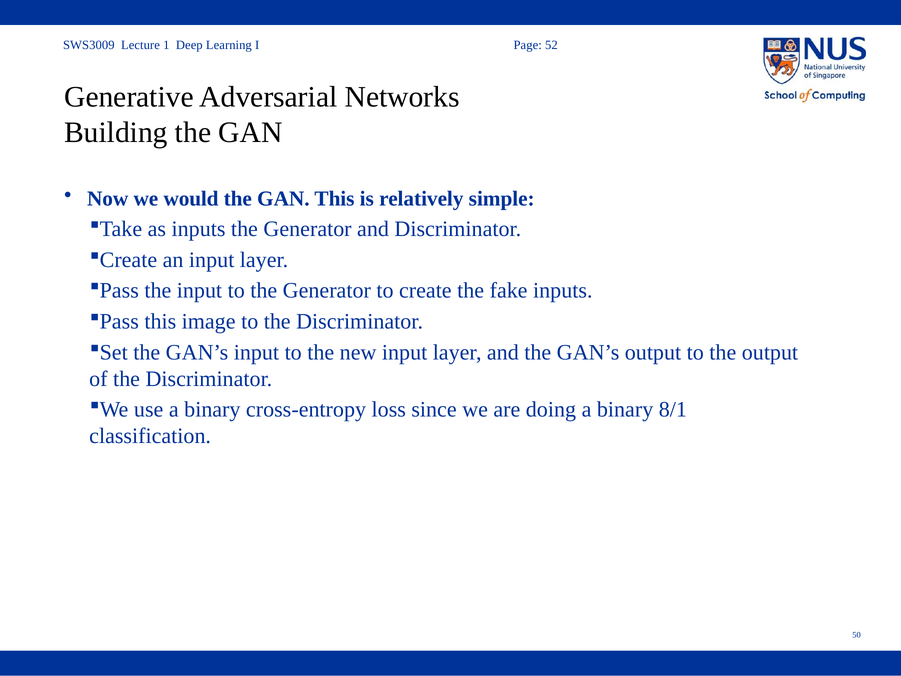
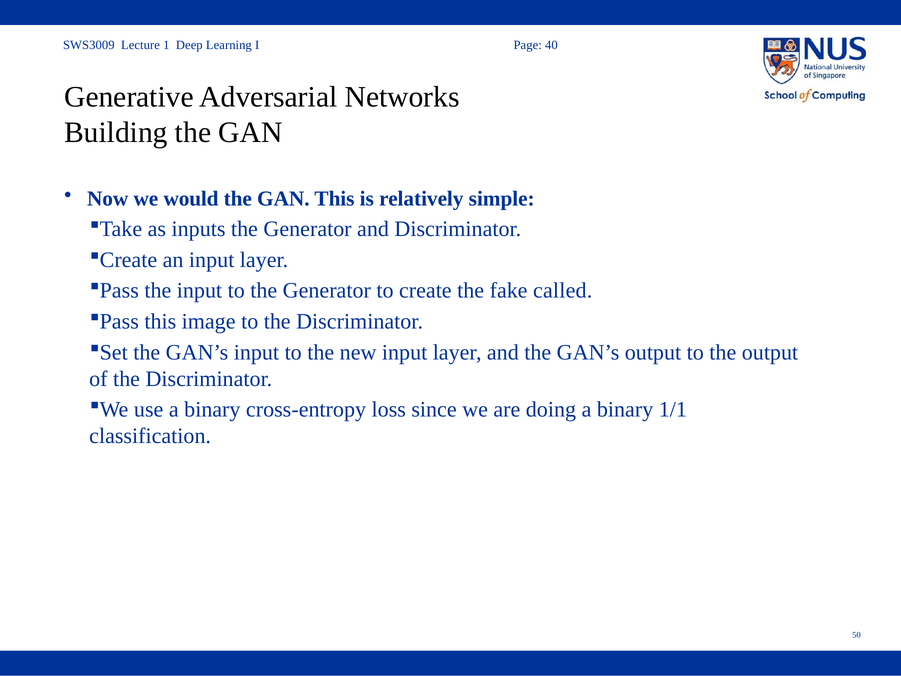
52: 52 -> 40 (551, 45)
fake inputs: inputs -> called (563, 291)
8/1: 8/1 -> 1/1 (673, 409)
